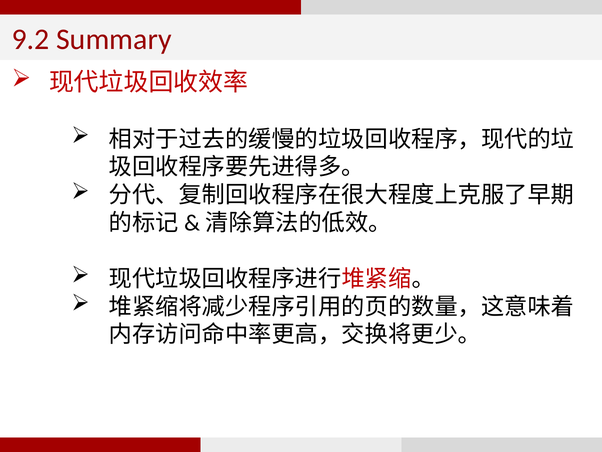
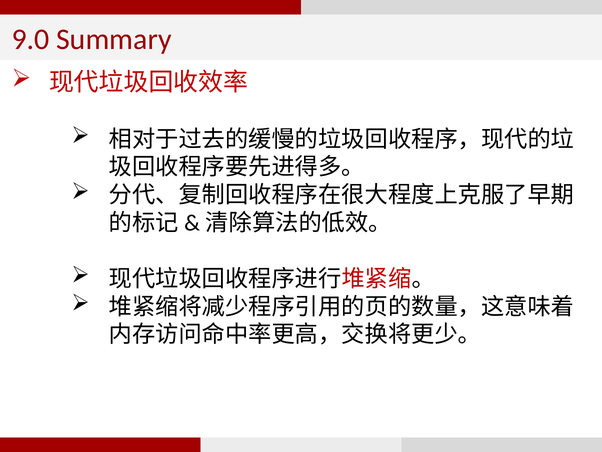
9.2: 9.2 -> 9.0 (31, 39)
